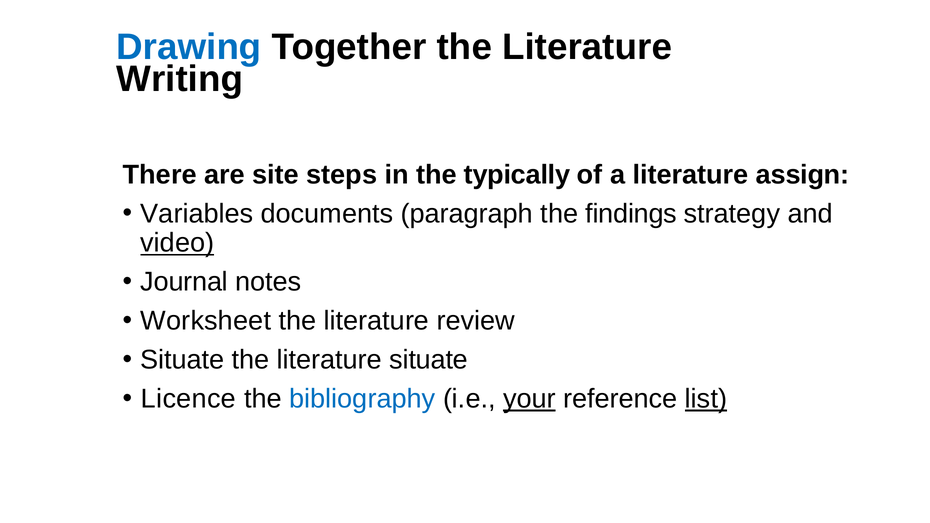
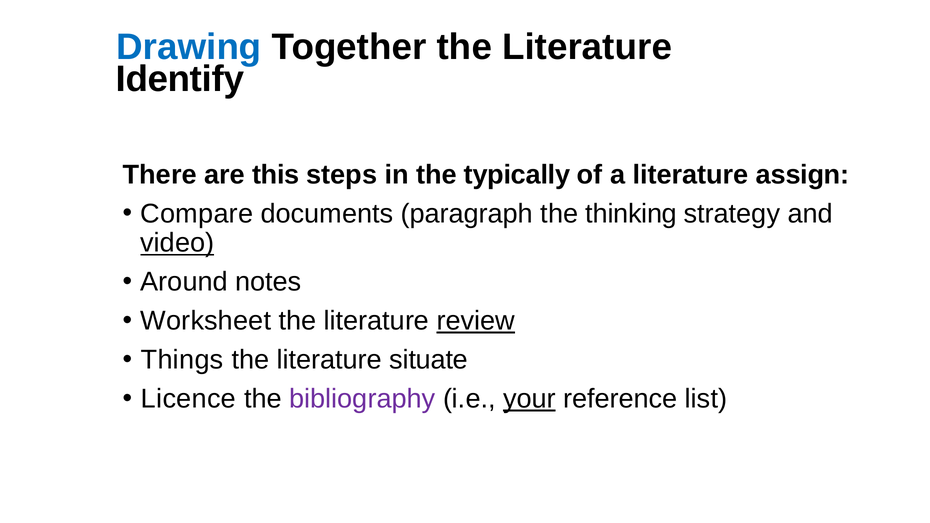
Writing: Writing -> Identify (180, 79)
site: site -> this (276, 175)
Variables: Variables -> Compare (197, 214)
findings: findings -> thinking (631, 214)
Journal: Journal -> Around (184, 282)
review underline: none -> present (476, 321)
Situate: Situate -> Things (182, 360)
bibliography colour: blue -> purple (362, 399)
list underline: present -> none (706, 399)
